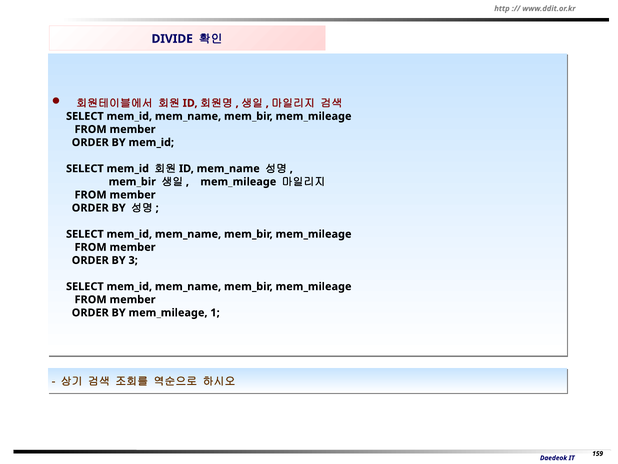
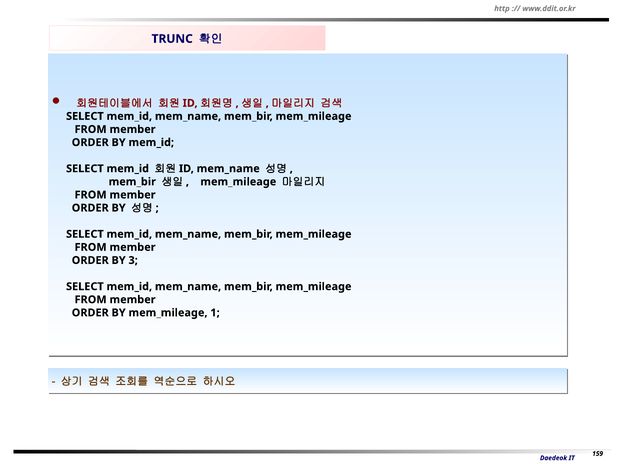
DIVIDE: DIVIDE -> TRUNC (172, 39)
